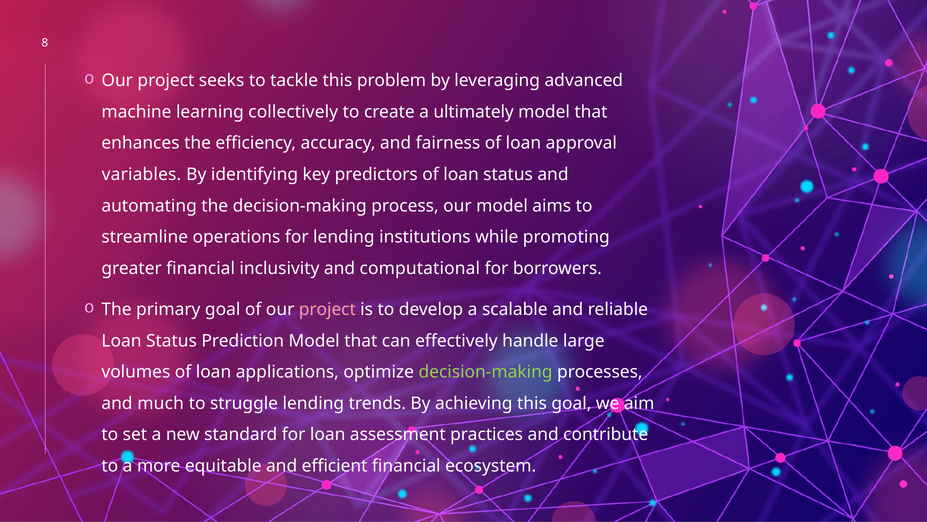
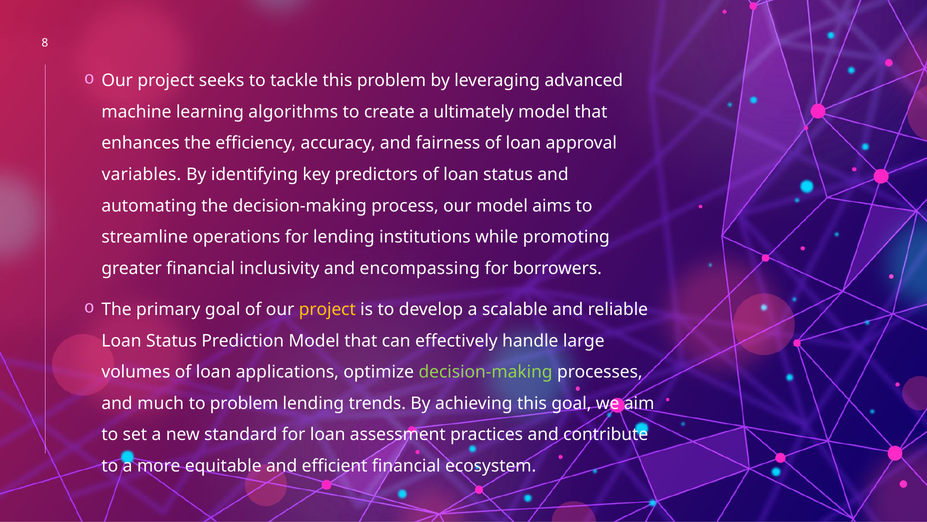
collectively: collectively -> algorithms (293, 112)
computational: computational -> encompassing (420, 268)
project colour: pink -> yellow (327, 309)
to struggle: struggle -> problem (244, 403)
